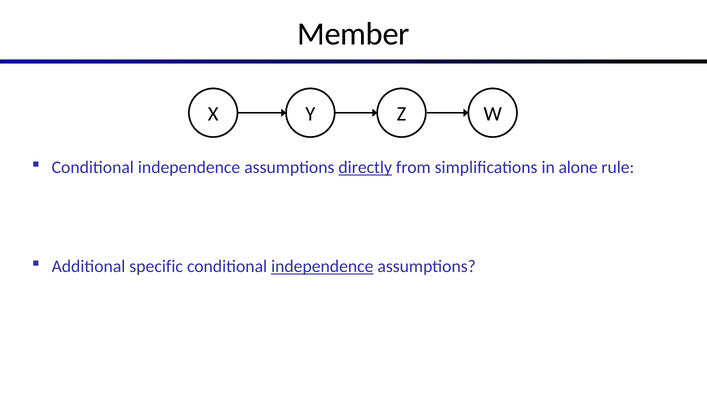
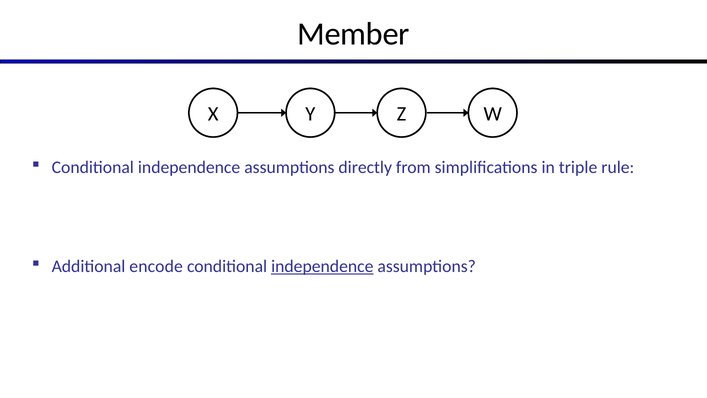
directly underline: present -> none (365, 167)
alone: alone -> triple (578, 167)
specific: specific -> encode (156, 266)
